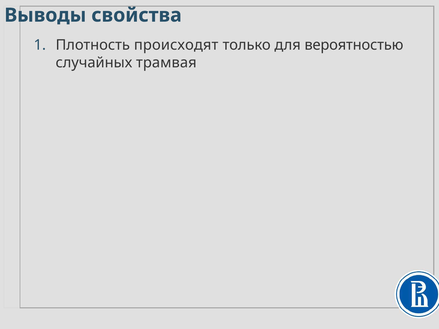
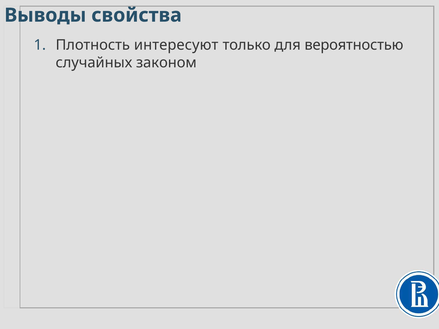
происходят: происходят -> интересуют (176, 45)
трамвая: трамвая -> законом (166, 63)
